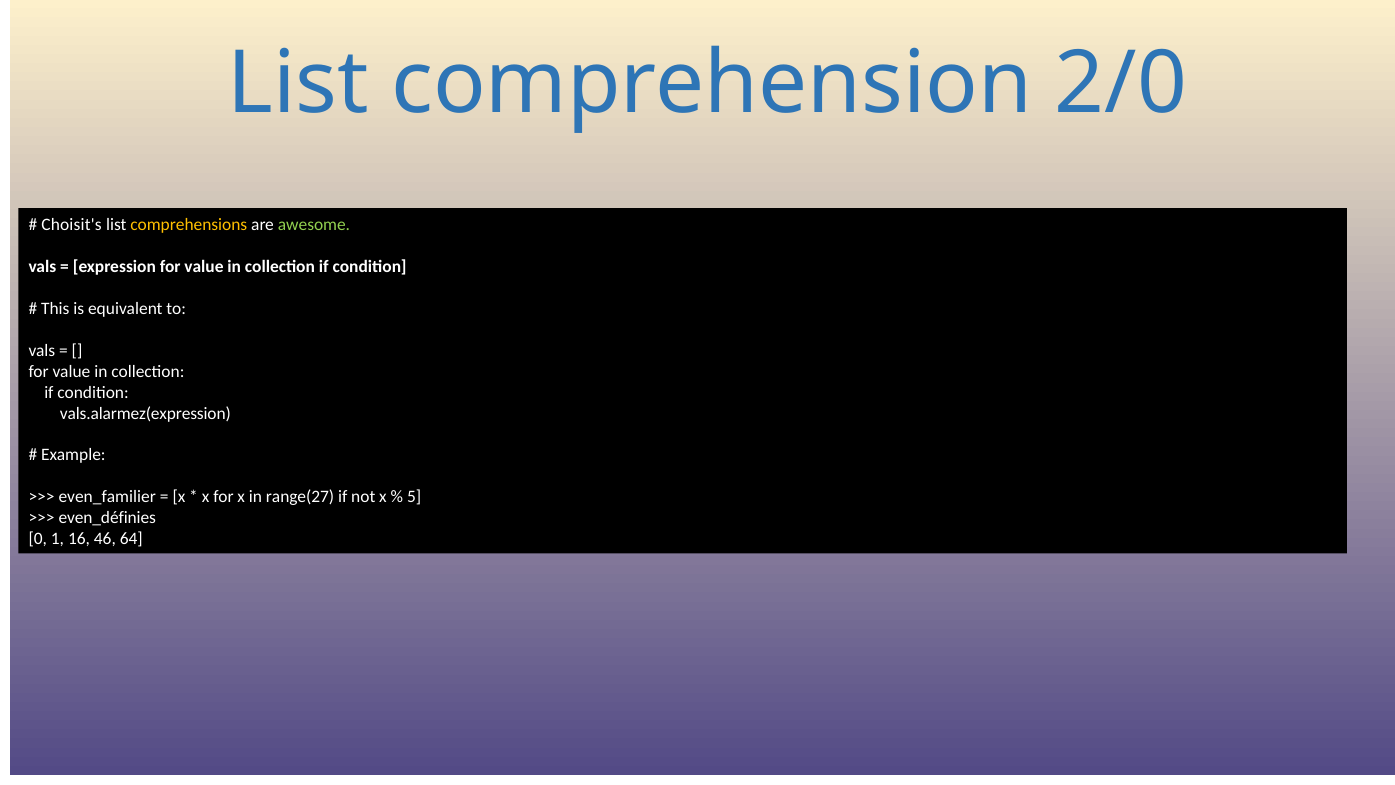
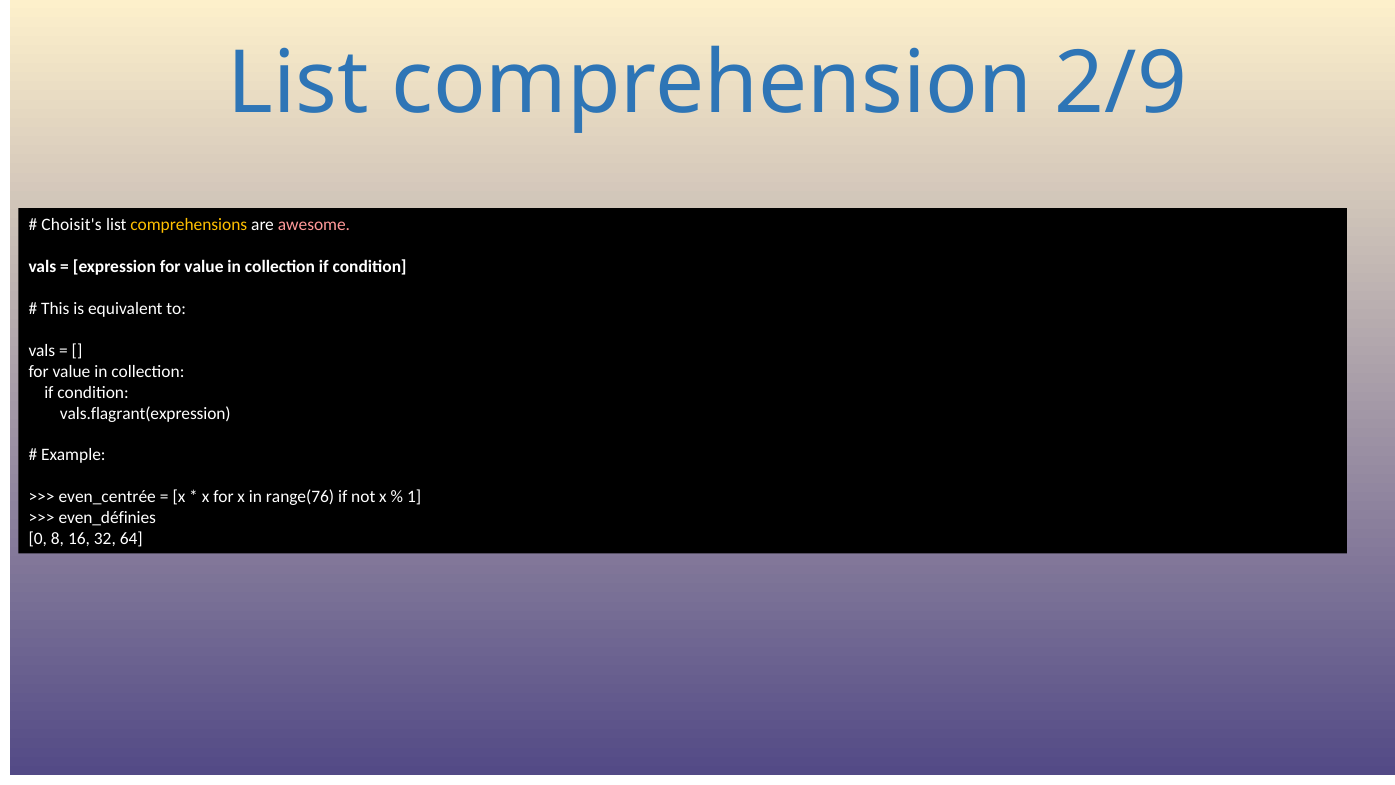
2/0: 2/0 -> 2/9 (1121, 83)
awesome colour: light green -> pink (314, 225)
vals.alarmez(expression: vals.alarmez(expression -> vals.flagrant(expression (145, 413)
even_familier: even_familier -> even_centrée (107, 497)
range(27: range(27 -> range(76 (300, 497)
5: 5 -> 1 (414, 497)
1: 1 -> 8 (57, 539)
46: 46 -> 32 (105, 539)
